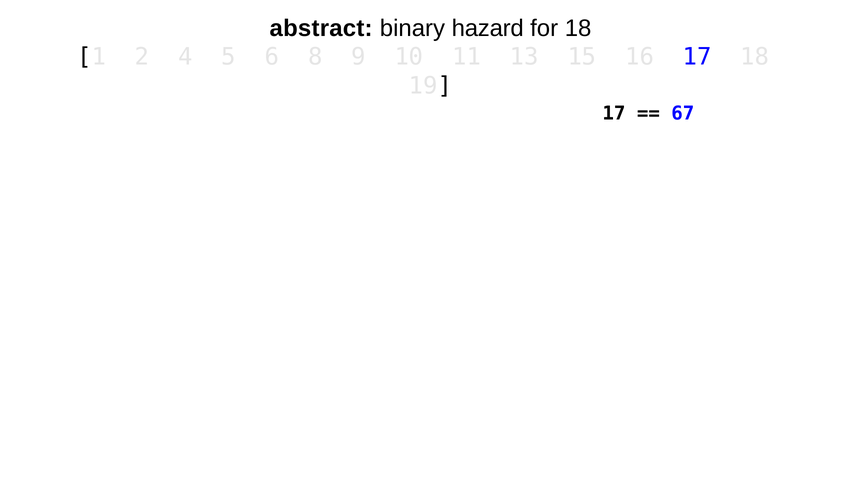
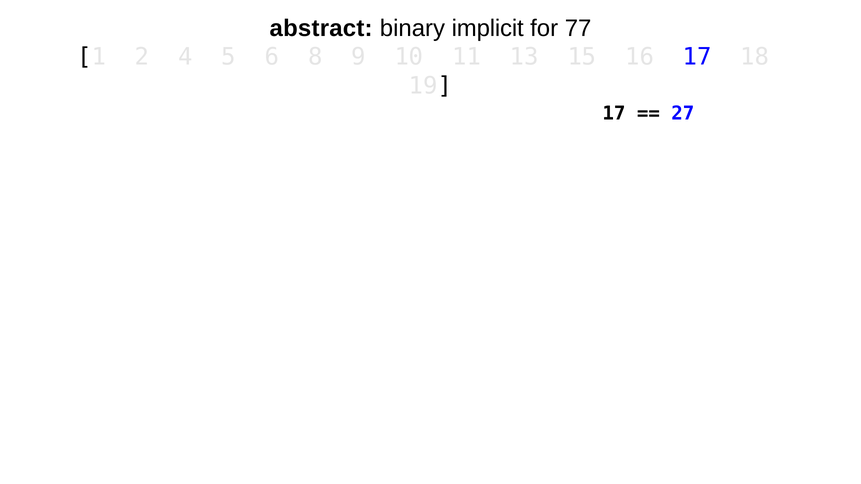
hazard: hazard -> implicit (488, 28)
for 18: 18 -> 77 (578, 28)
67: 67 -> 27 (683, 114)
